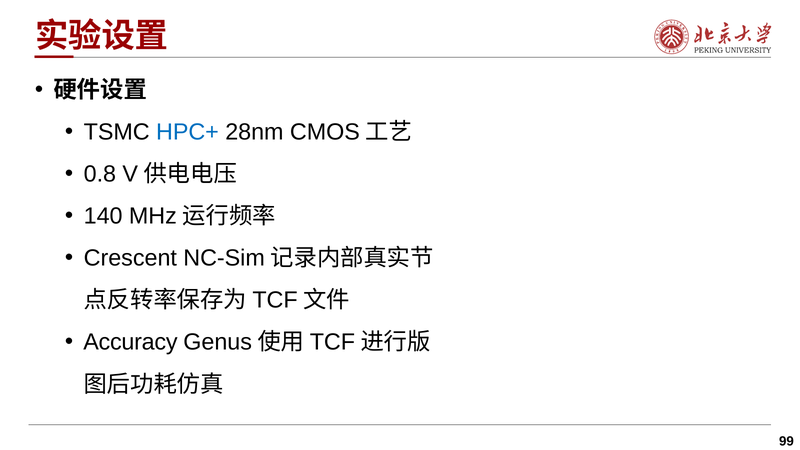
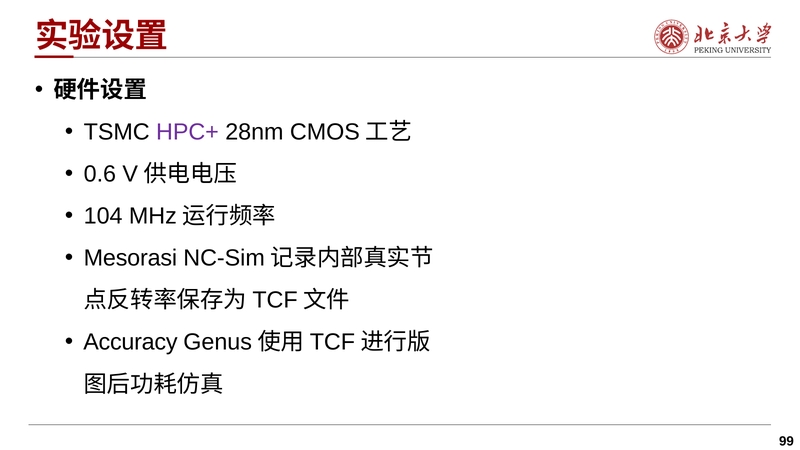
HPC+ colour: blue -> purple (187, 132)
0.8: 0.8 -> 0.6 (100, 174)
140: 140 -> 104 (103, 216)
Crescent: Crescent -> Mesorasi (130, 258)
